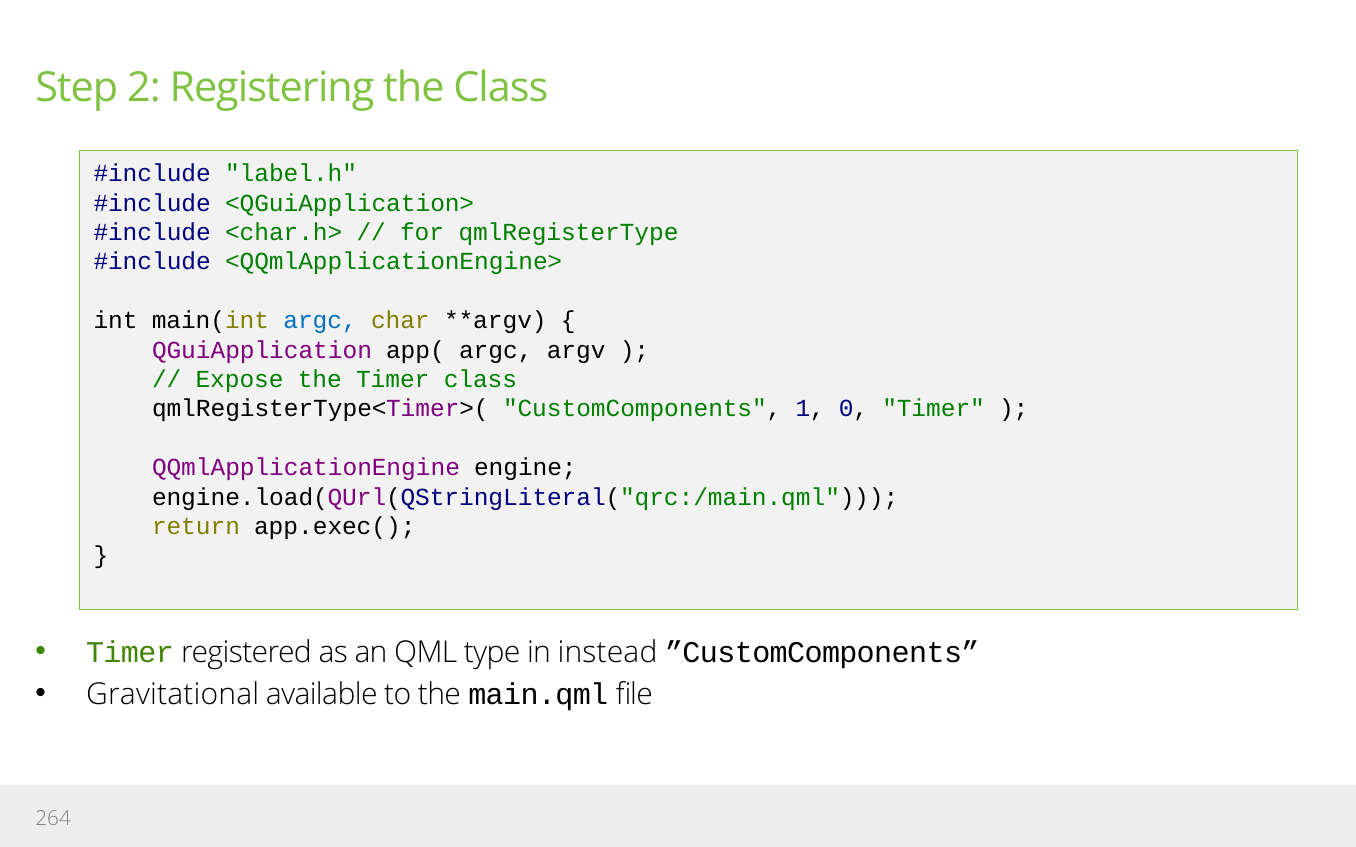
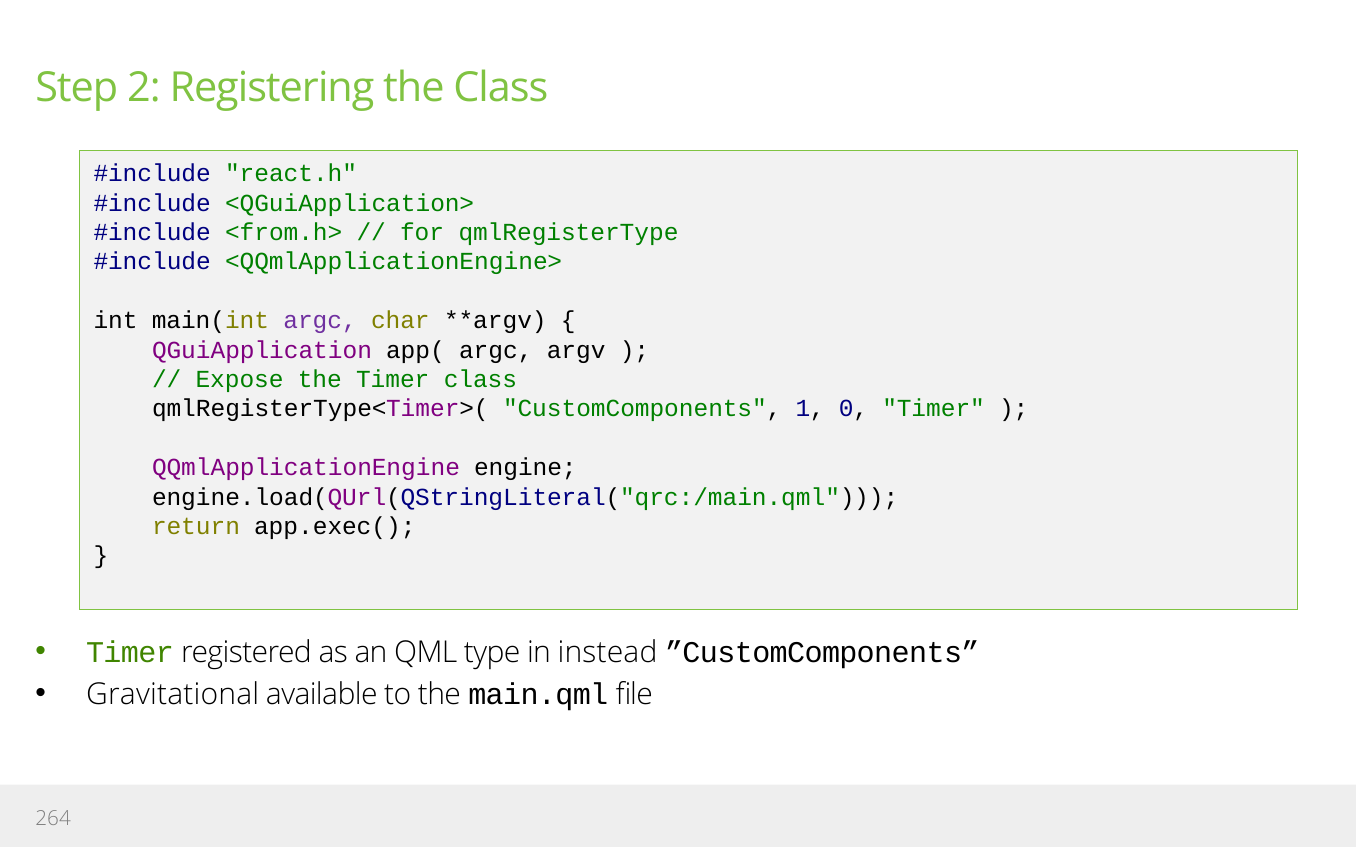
label.h: label.h -> react.h (291, 174)
<char.h>: <char.h> -> <from.h> (284, 233)
argc colour: blue -> purple (320, 321)
